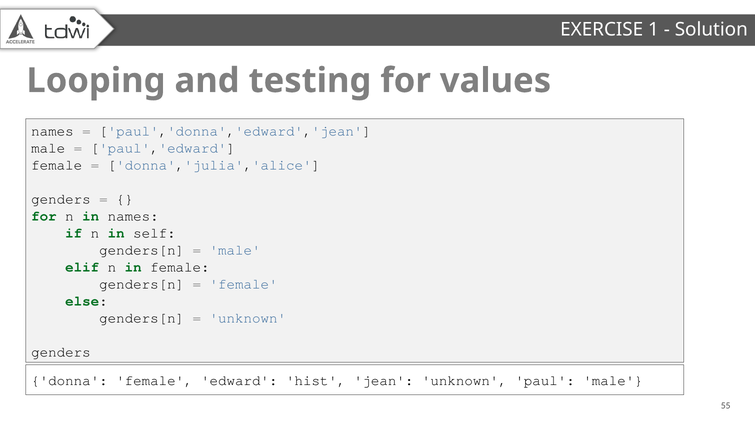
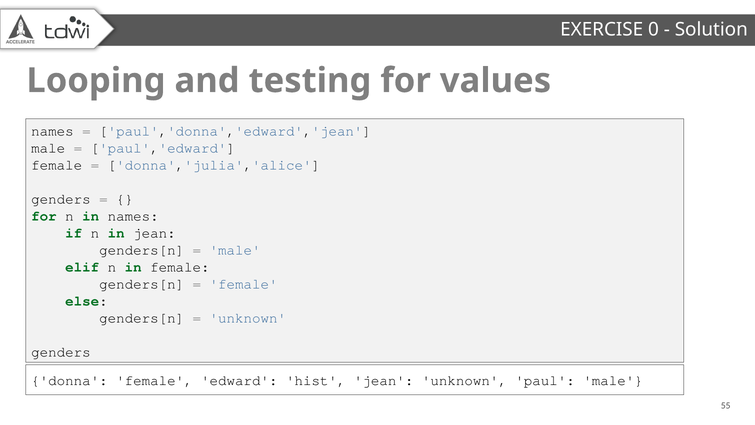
1: 1 -> 0 (653, 30)
in self: self -> jean (154, 233)
